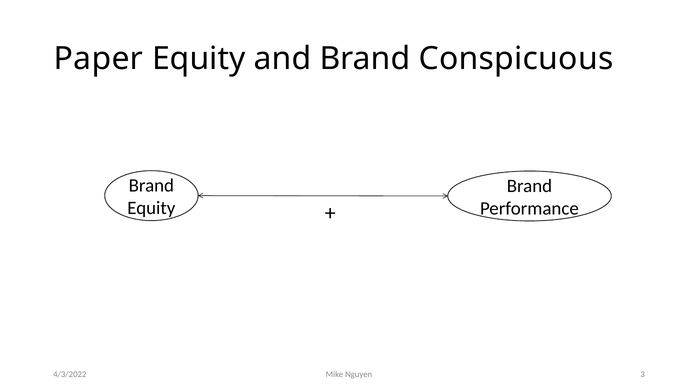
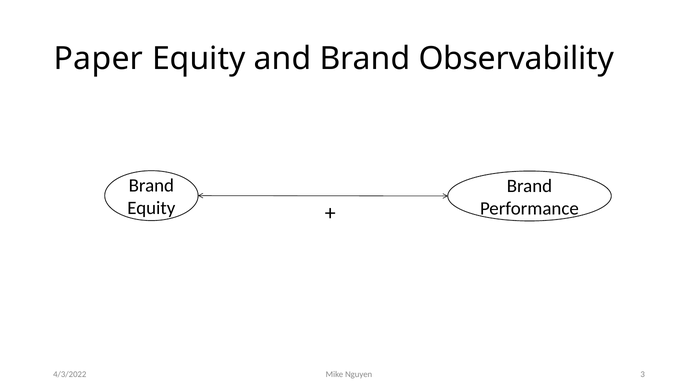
Conspicuous: Conspicuous -> Observability (516, 59)
